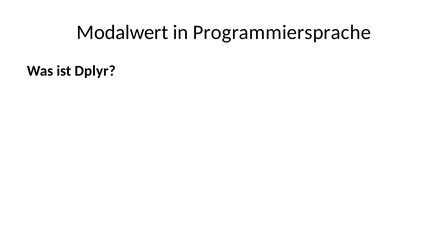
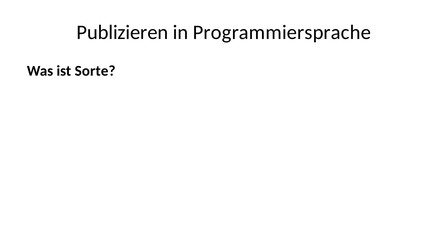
Modalwert: Modalwert -> Publizieren (122, 33)
Dplyr: Dplyr -> Sorte (95, 71)
